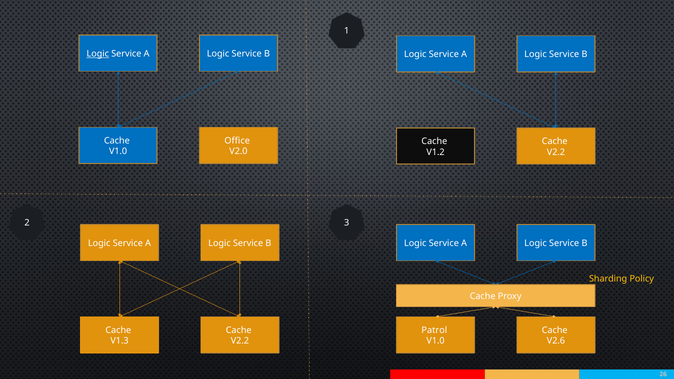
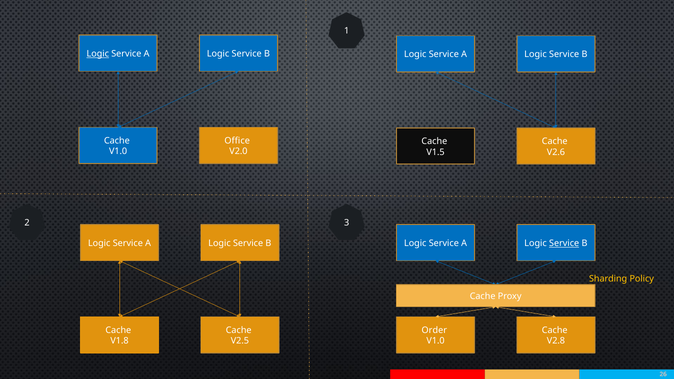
V1.2: V1.2 -> V1.5 (436, 152)
V2.2: V2.2 -> V2.6 (556, 152)
Service underline: none -> present (564, 243)
Patrol: Patrol -> Order (434, 330)
V1.3: V1.3 -> V1.8 (120, 341)
V2.2: V2.2 -> V2.5 (240, 341)
V2.6: V2.6 -> V2.8 (556, 341)
